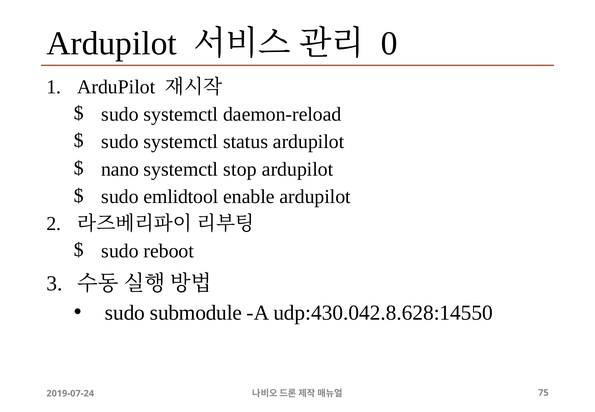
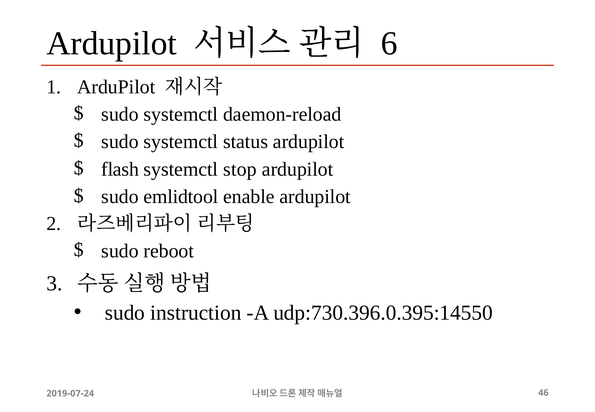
0: 0 -> 6 (389, 43)
nano: nano -> flash (120, 169)
submodule: submodule -> instruction (196, 313)
udp:430.042.8.628:14550: udp:430.042.8.628:14550 -> udp:730.396.0.395:14550 (383, 313)
75: 75 -> 46 (543, 393)
